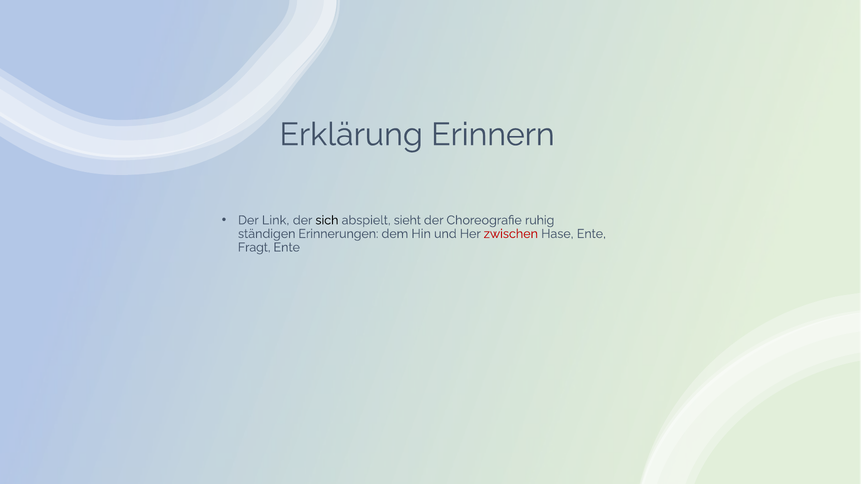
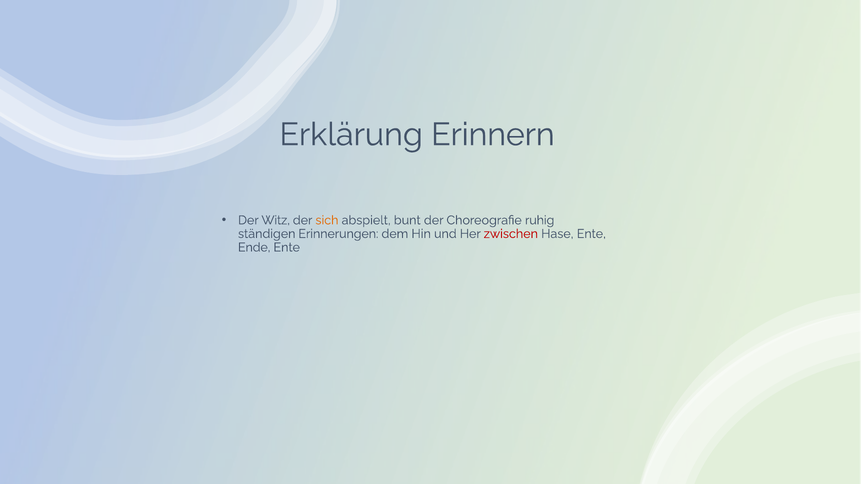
Link: Link -> Witz (276, 220)
sich colour: black -> orange (327, 220)
sieht: sieht -> bunt (407, 220)
Fragt: Fragt -> Ende (254, 247)
